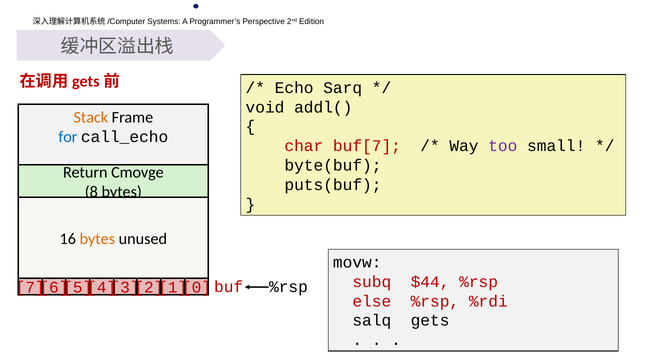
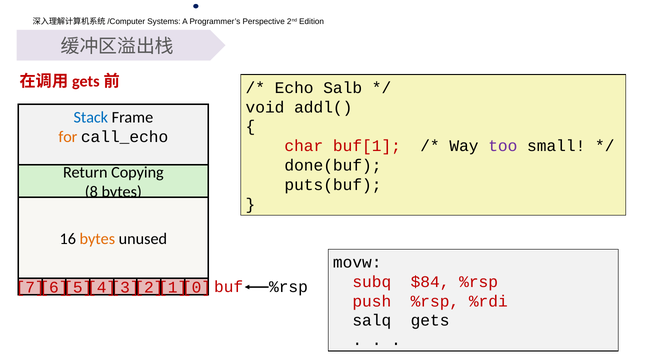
Sarq: Sarq -> Salb (343, 88)
Stack colour: orange -> blue (91, 117)
for colour: blue -> orange (68, 137)
buf[7: buf[7 -> buf[1 (367, 146)
byte(buf: byte(buf -> done(buf (333, 165)
Cmovge: Cmovge -> Copying (137, 172)
$44: $44 -> $84 (430, 282)
else: else -> push (372, 301)
